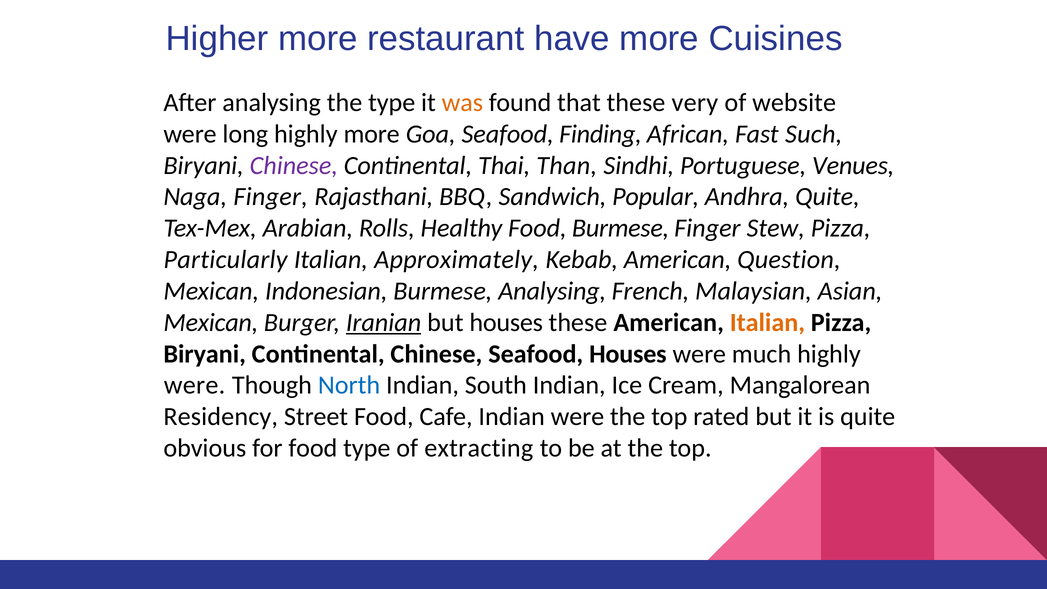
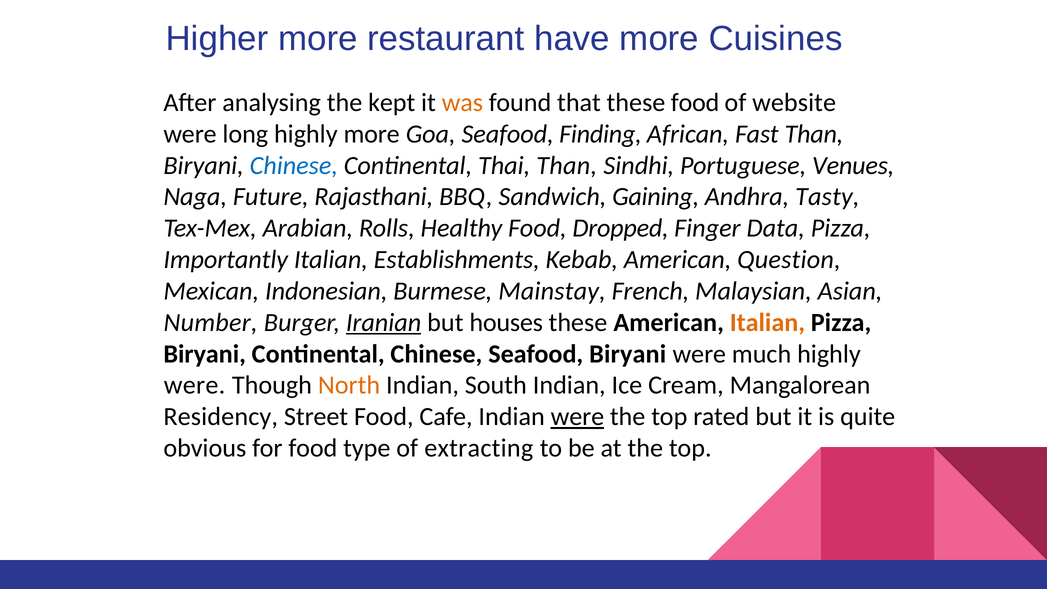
the type: type -> kept (392, 103)
these very: very -> food (695, 103)
Fast Such: Such -> Than (814, 134)
Chinese colour: purple -> blue (294, 165)
Naga Finger: Finger -> Future (271, 197)
Popular: Popular -> Gaining (656, 197)
Andhra Quite: Quite -> Tasty (827, 197)
Food Burmese: Burmese -> Dropped (621, 228)
Stew: Stew -> Data (776, 228)
Particularly: Particularly -> Importantly (226, 260)
Approximately: Approximately -> Establishments (457, 260)
Burmese Analysing: Analysing -> Mainstay (552, 291)
Mexican: Mexican -> Number (211, 322)
Seafood Houses: Houses -> Biryani (628, 354)
North colour: blue -> orange (349, 385)
were underline: none -> present (577, 417)
